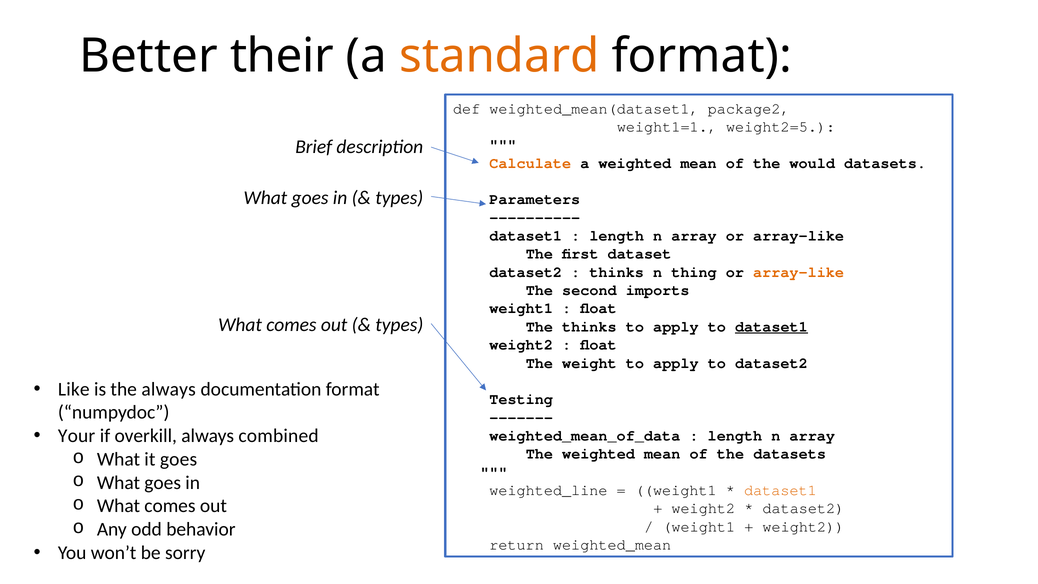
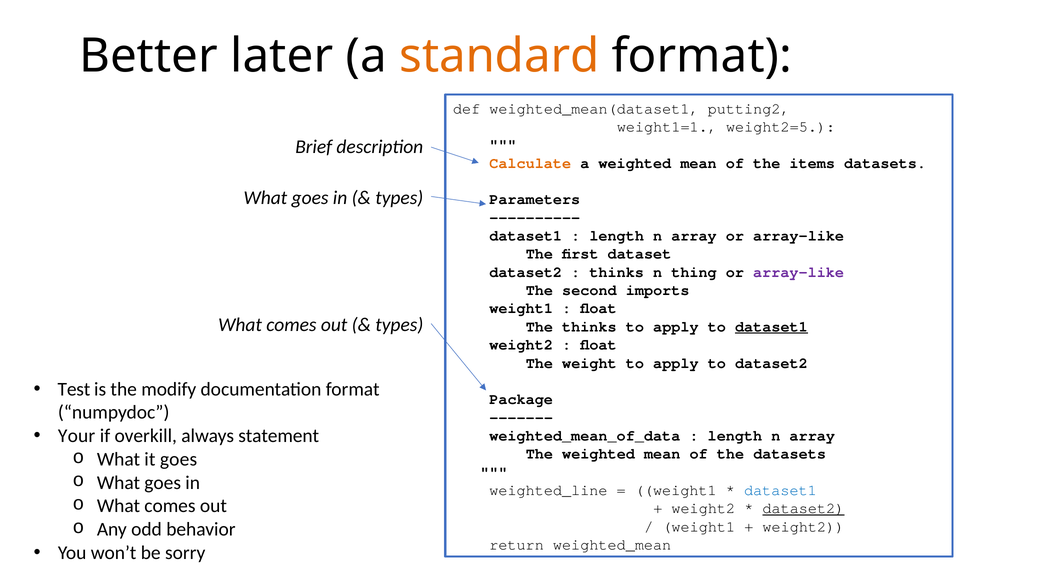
their: their -> later (282, 56)
package2: package2 -> putting2 (749, 108)
would: would -> items (812, 163)
array-like colour: orange -> purple (799, 272)
Like: Like -> Test (74, 389)
the always: always -> modify (169, 389)
Testing: Testing -> Package (521, 399)
combined: combined -> statement (279, 436)
dataset1 colour: orange -> blue (780, 490)
dataset2 underline: none -> present (803, 508)
